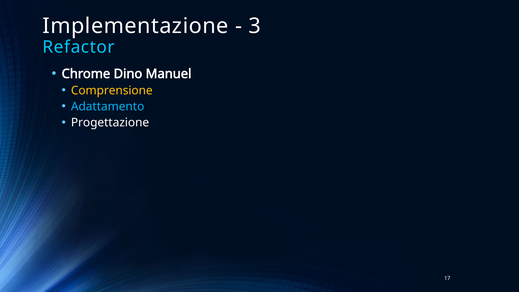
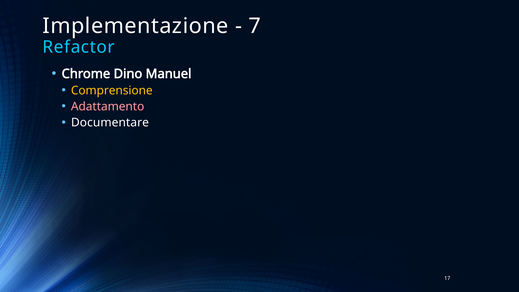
3: 3 -> 7 (255, 26)
Adattamento colour: light blue -> pink (108, 107)
Progettazione: Progettazione -> Documentare (110, 123)
